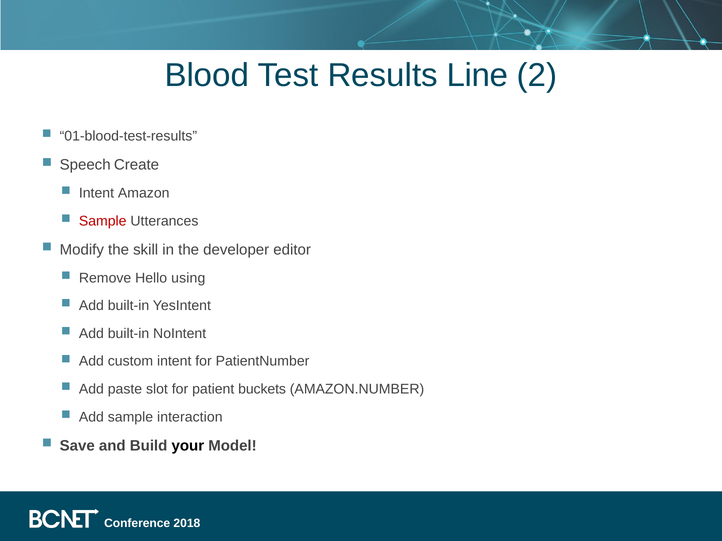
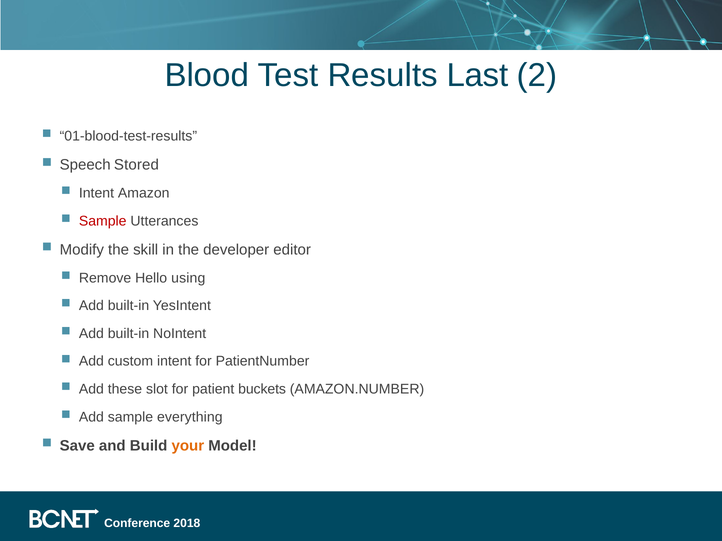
Line: Line -> Last (477, 75)
Create: Create -> Stored (136, 165)
paste: paste -> these (125, 389)
interaction: interaction -> everything (190, 417)
your colour: black -> orange (188, 446)
